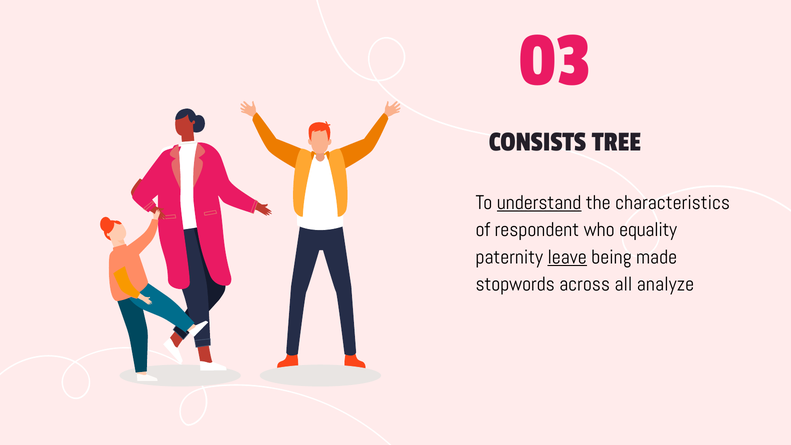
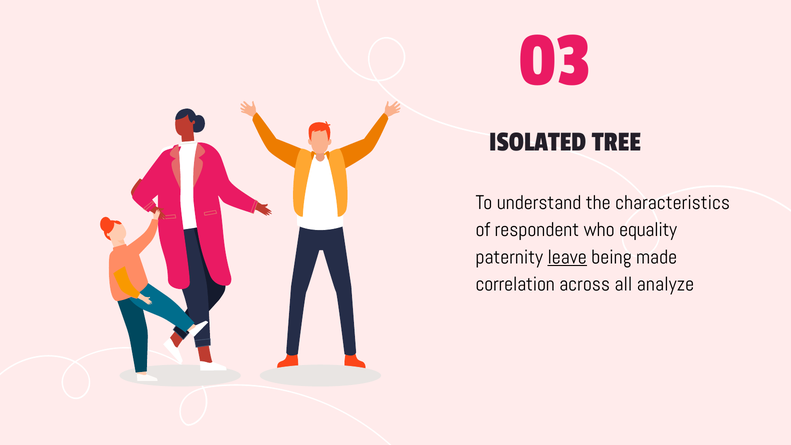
CONSISTS: CONSISTS -> ISOLATED (537, 141)
understand underline: present -> none (539, 203)
stopwords: stopwords -> correlation (515, 284)
